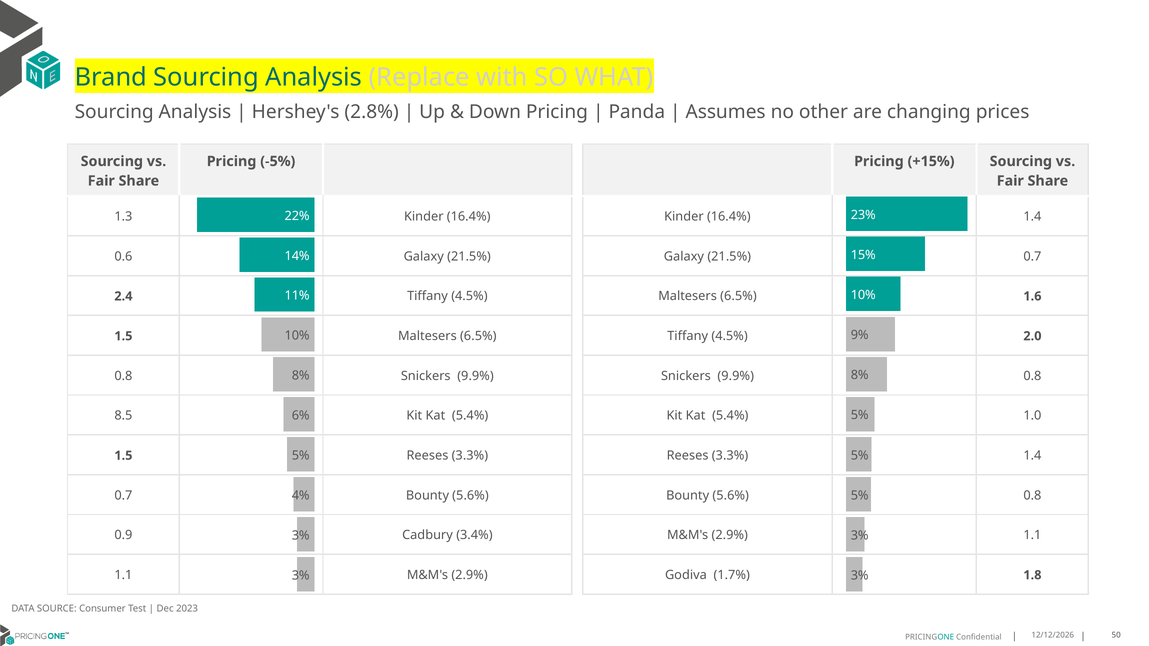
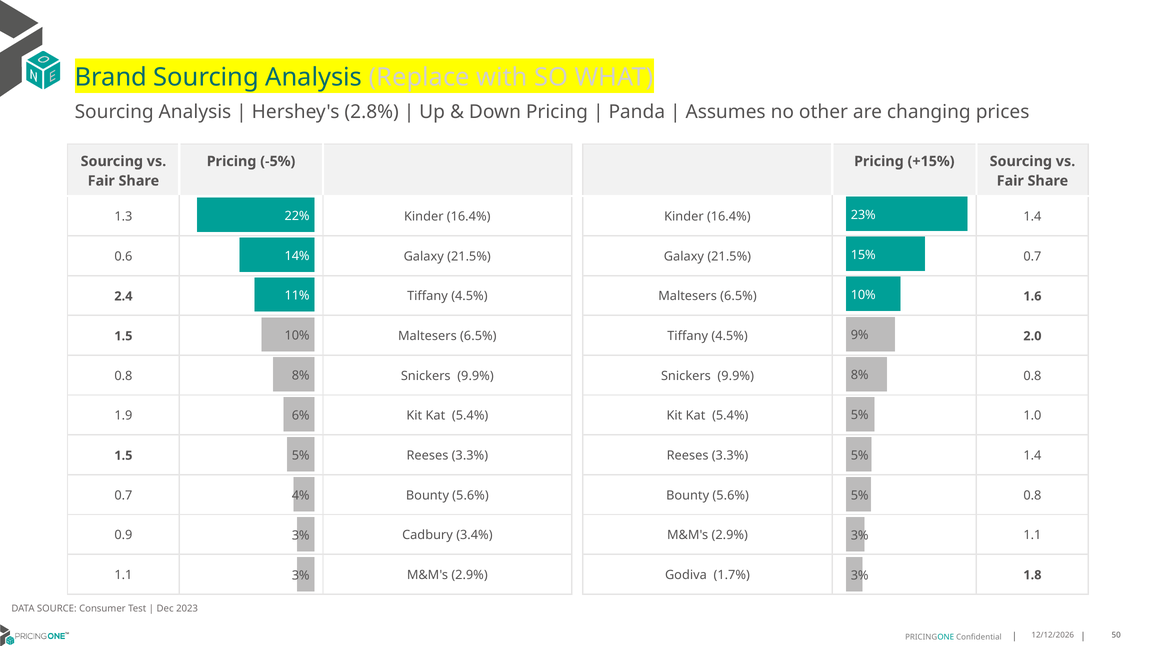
8.5: 8.5 -> 1.9 (123, 416)
